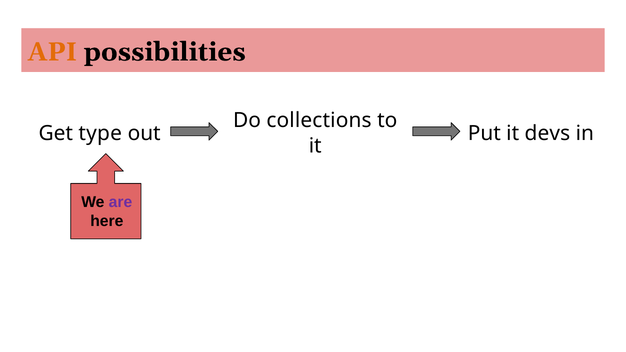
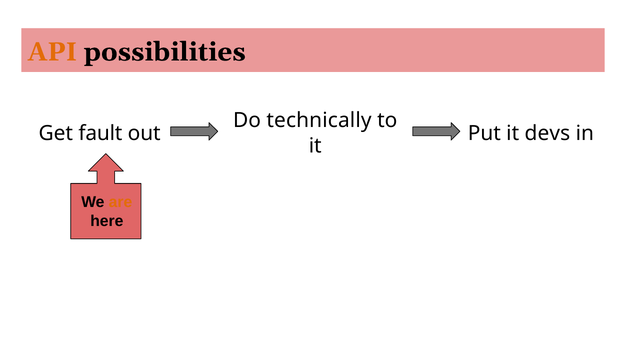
collections: collections -> technically (319, 121)
type: type -> fault (100, 133)
are colour: purple -> orange (121, 202)
